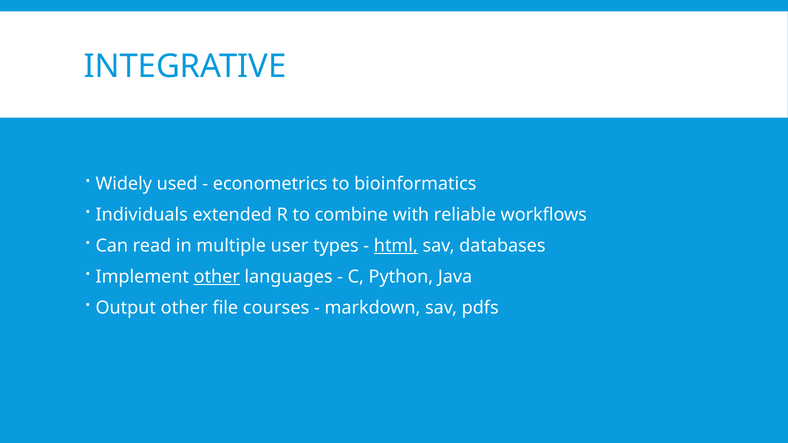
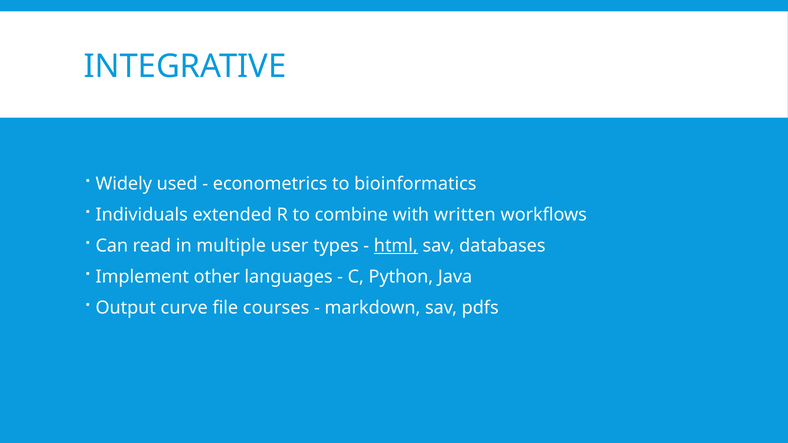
reliable: reliable -> written (465, 215)
other underline: present -> none (217, 277)
Output other: other -> curve (184, 308)
